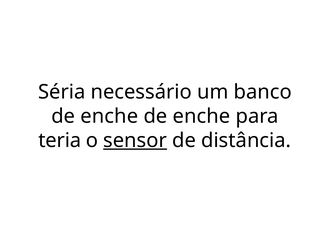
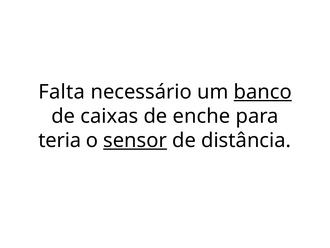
Séria: Séria -> Falta (62, 92)
banco underline: none -> present (263, 92)
enche: enche -> caixas (109, 116)
